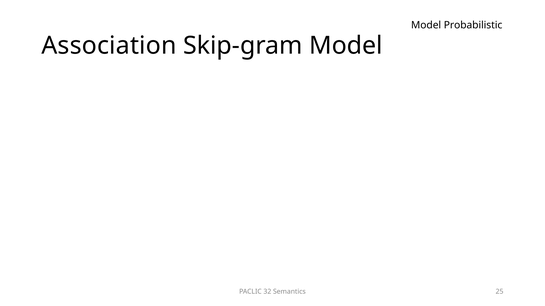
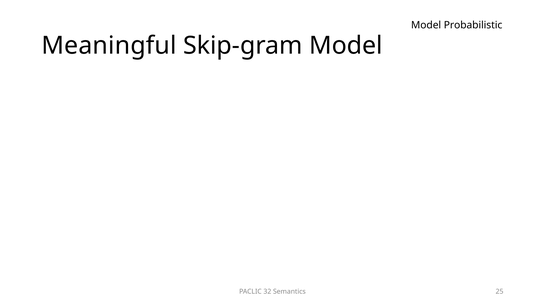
Association: Association -> Meaningful (109, 46)
